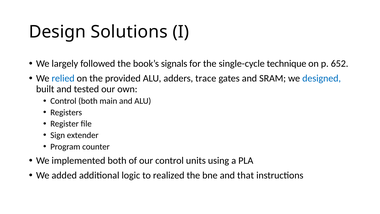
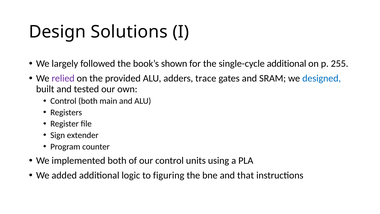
signals: signals -> shown (174, 64)
single-cycle technique: technique -> additional (287, 64)
652: 652 -> 255 (340, 64)
relied colour: blue -> purple (63, 78)
realized: realized -> figuring (169, 175)
